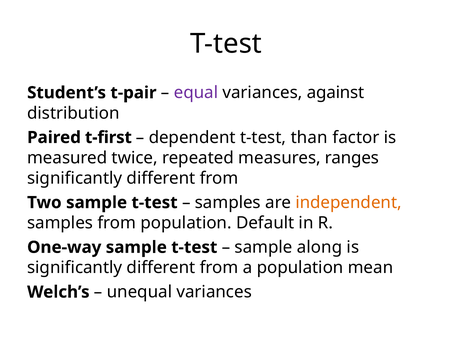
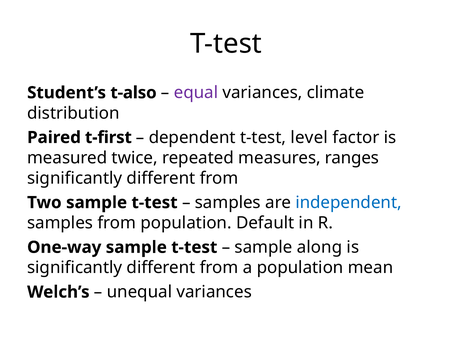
t-pair: t-pair -> t-also (134, 93)
against: against -> climate (336, 93)
than: than -> level (309, 137)
independent colour: orange -> blue (349, 203)
